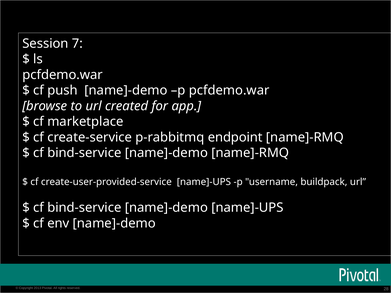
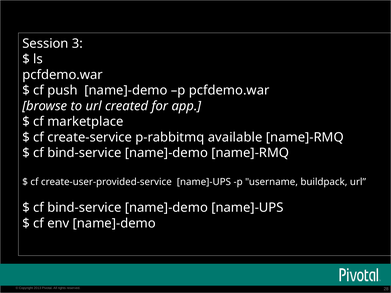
7: 7 -> 3 (77, 44)
endpoint: endpoint -> available (235, 137)
